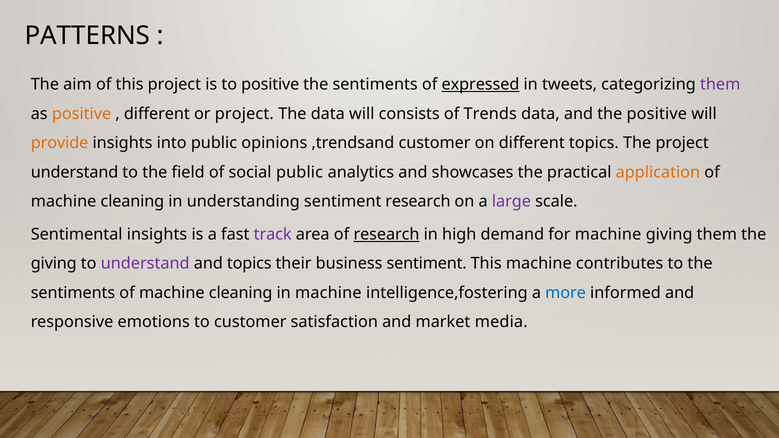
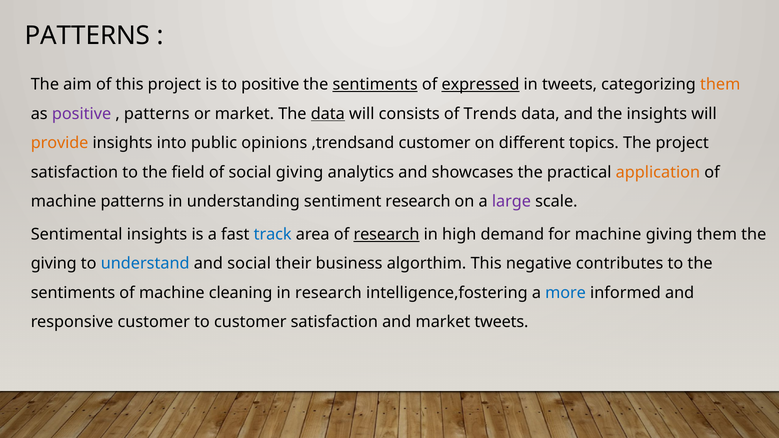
sentiments underline: none -> present (375, 85)
them colour: purple -> orange (720, 85)
positive colour: orange -> purple (82, 114)
different: different -> patterns (157, 114)
or project: project -> market (244, 114)
data underline: none -> present (328, 114)
the positive: positive -> insights (657, 114)
understand: understand -> satisfaction (74, 172)
social public: public -> giving (300, 172)
cleaning: cleaning -> patterns (132, 201)
track colour: purple -> blue (273, 235)
understand colour: purple -> blue (145, 264)
and topics: topics -> social (249, 264)
business sentiment: sentiment -> algorthim (427, 264)
This machine: machine -> negative (539, 264)
in machine: machine -> research (328, 293)
responsive emotions: emotions -> customer (154, 322)
market media: media -> tweets (501, 322)
